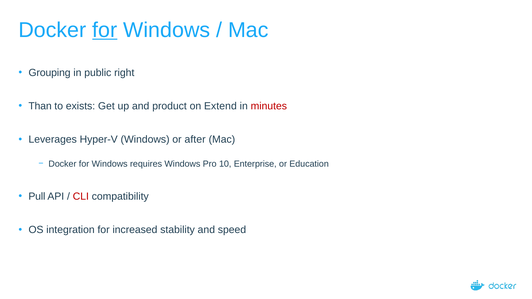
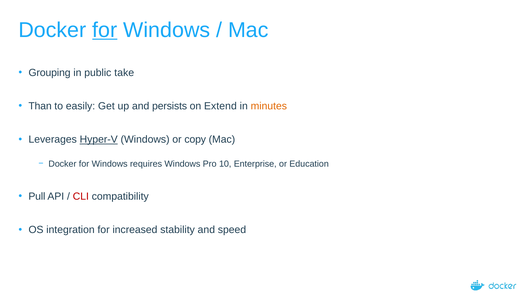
right: right -> take (124, 73)
exists: exists -> easily (81, 106)
product: product -> persists (170, 106)
minutes colour: red -> orange (269, 106)
Hyper-V underline: none -> present (99, 140)
after: after -> copy (195, 140)
